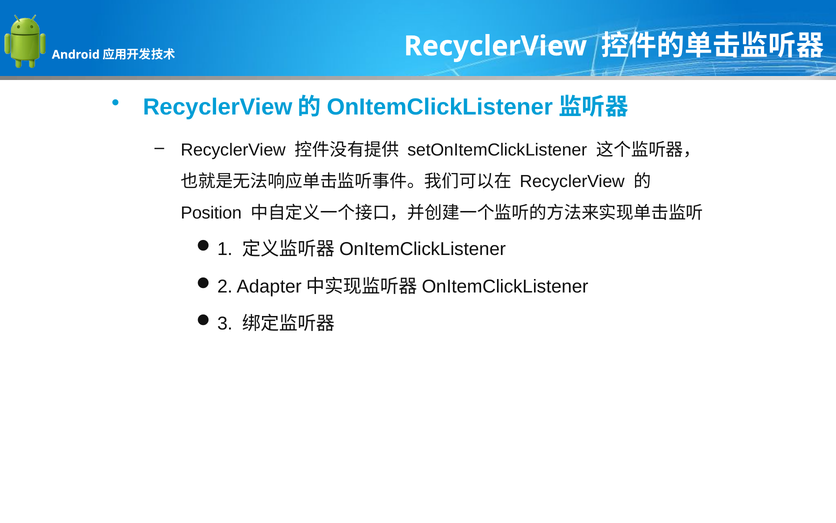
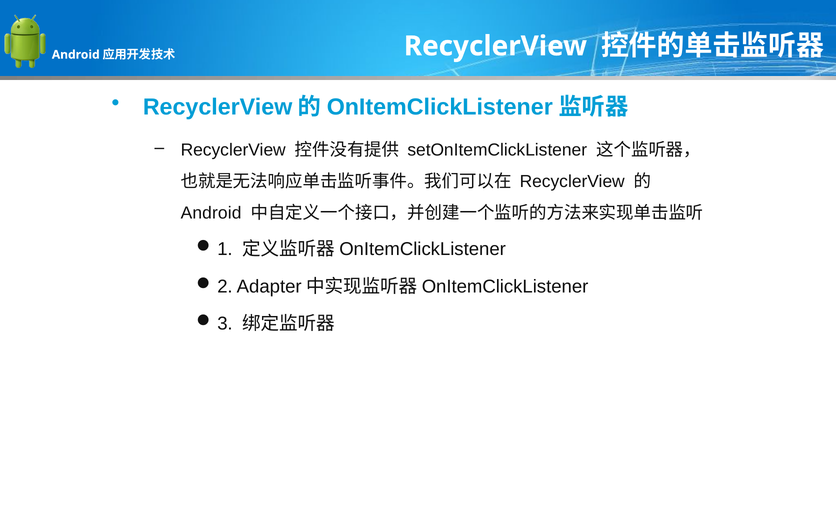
Position: Position -> Android (211, 213)
